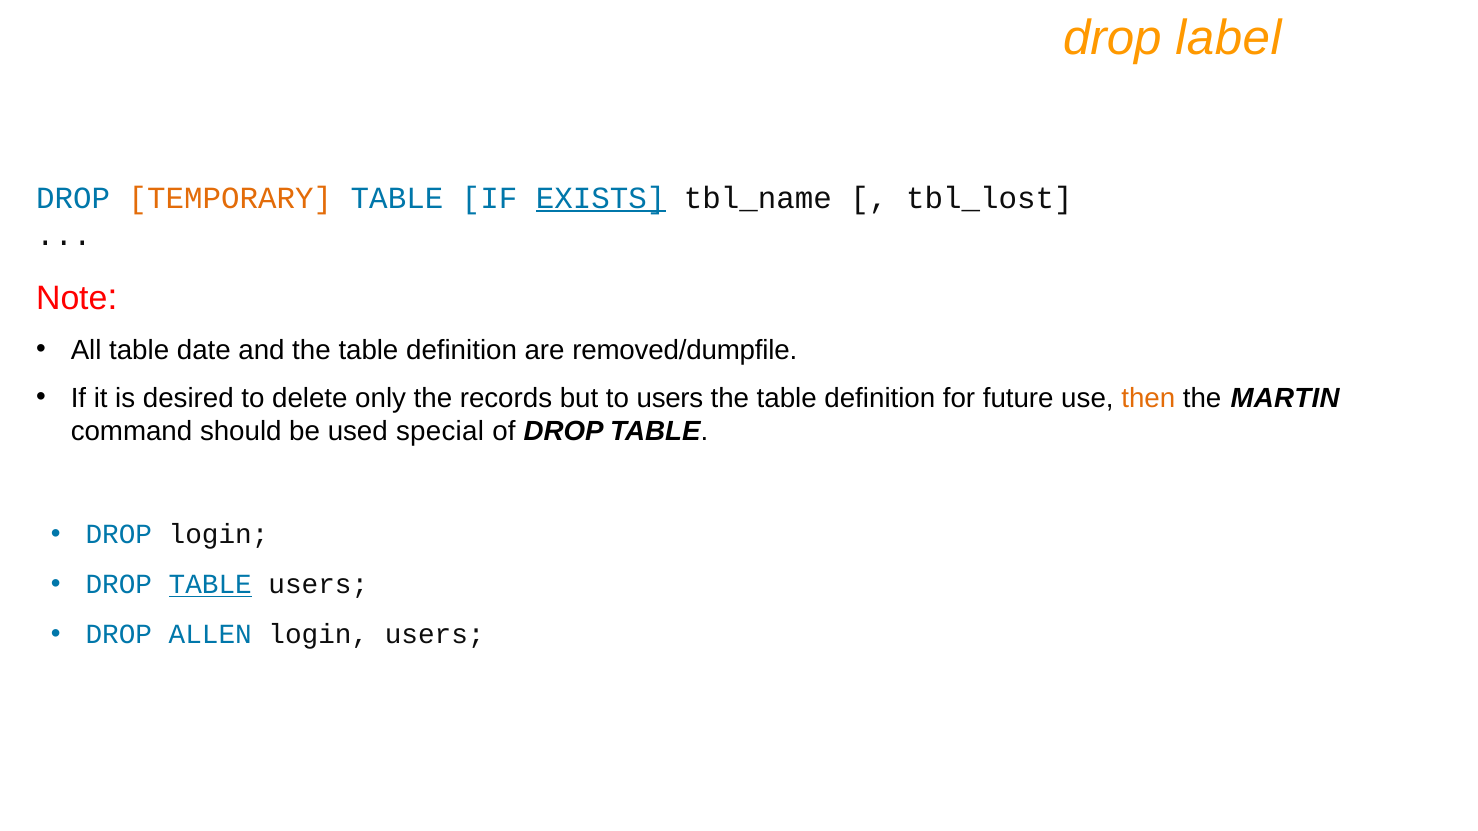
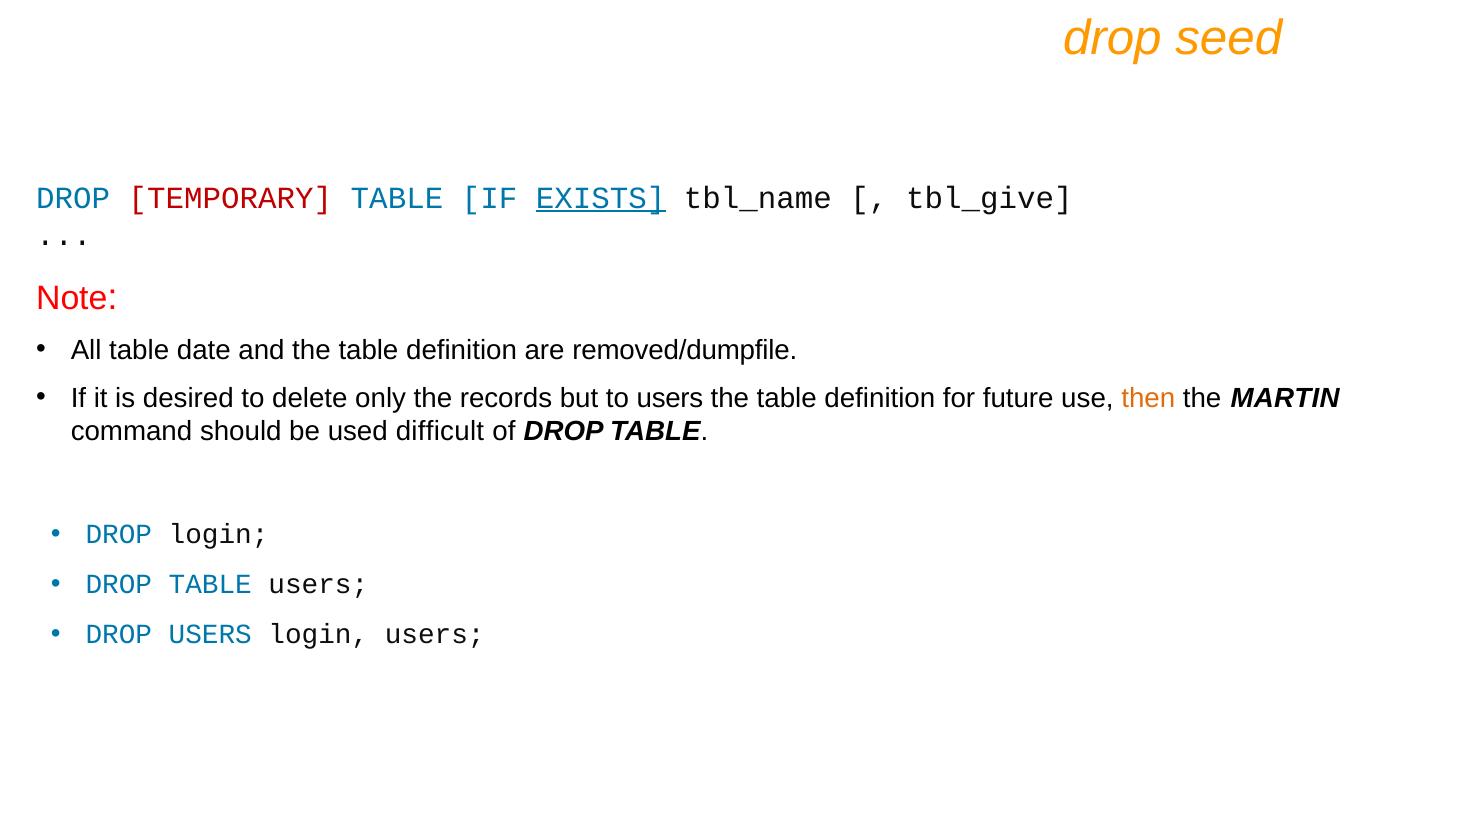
label: label -> seed (1229, 38)
TEMPORARY colour: orange -> red (230, 198)
tbl_lost: tbl_lost -> tbl_give (989, 198)
special: special -> difficult (440, 432)
TABLE underline: present -> none (210, 585)
DROP ALLEN: ALLEN -> USERS (210, 635)
